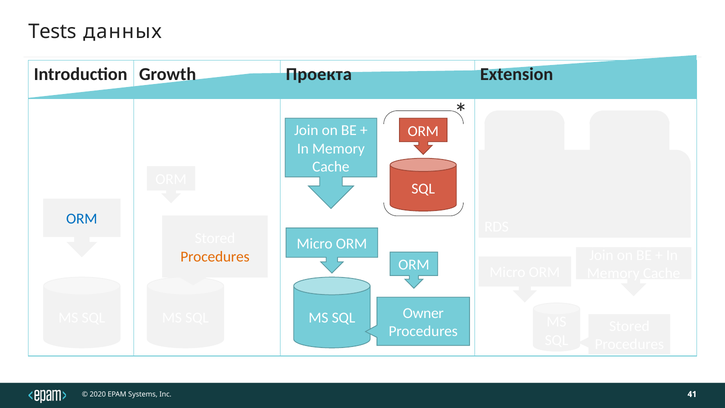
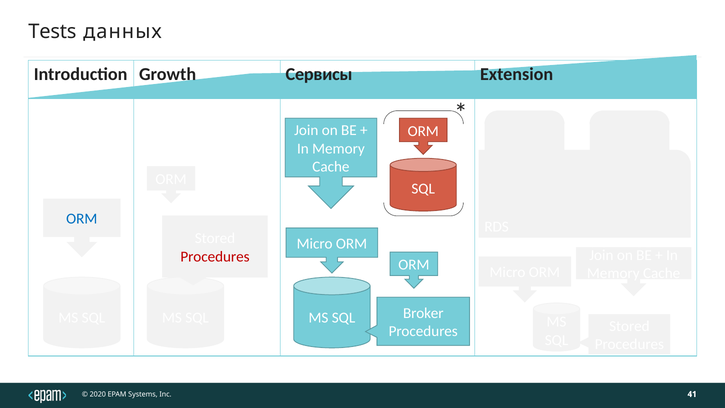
Проекта: Проекта -> Сервисы (319, 74)
Procedures colour: orange -> red (215, 257)
Owner: Owner -> Broker (423, 313)
